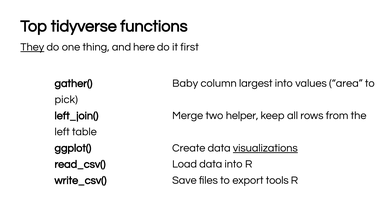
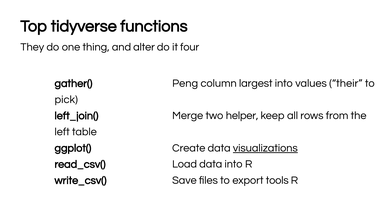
They underline: present -> none (32, 47)
here: here -> alter (144, 47)
first: first -> four (190, 47)
Baby: Baby -> Peng (185, 84)
area: area -> their (346, 84)
